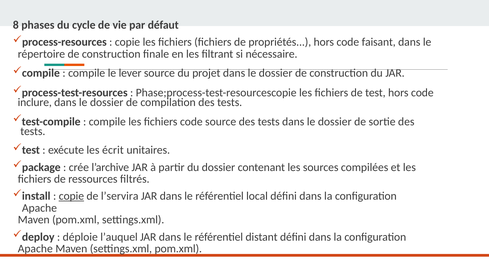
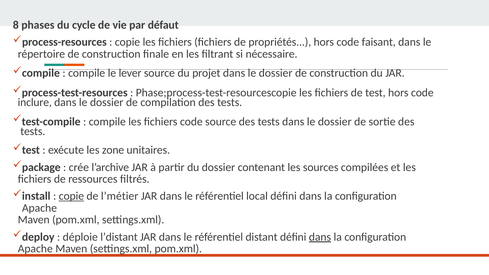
écrit: écrit -> zone (113, 150)
l’servira: l’servira -> l’métier (120, 196)
l’auquel: l’auquel -> l’distant (119, 237)
dans underline: none -> present (320, 237)
